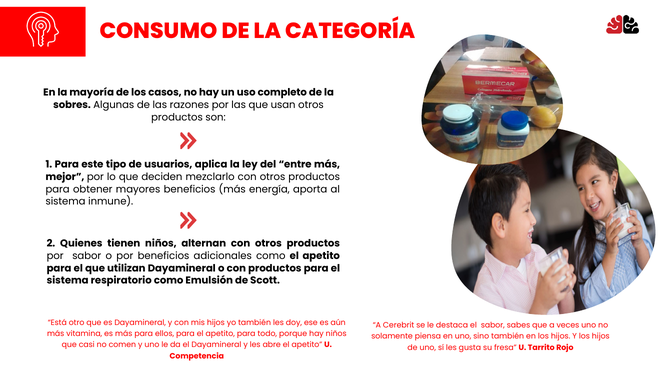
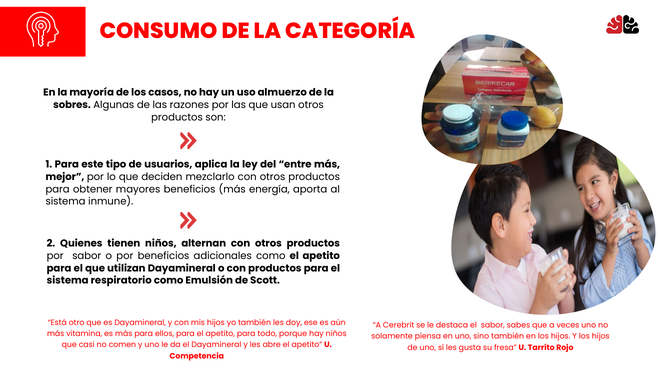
completo: completo -> almuerzo (282, 93)
